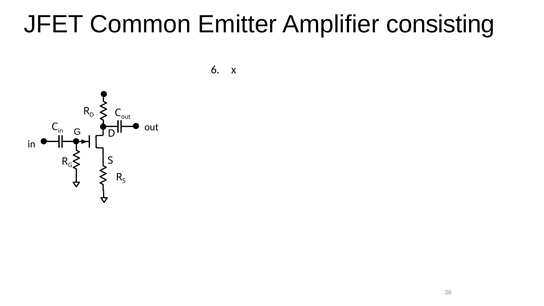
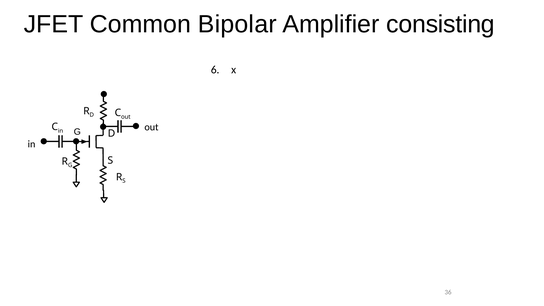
Emitter: Emitter -> Bipolar (237, 24)
